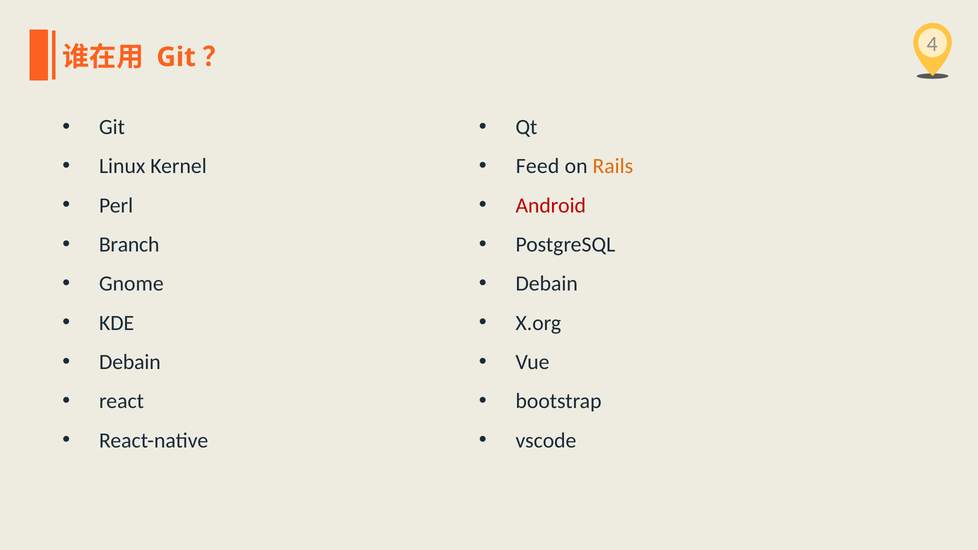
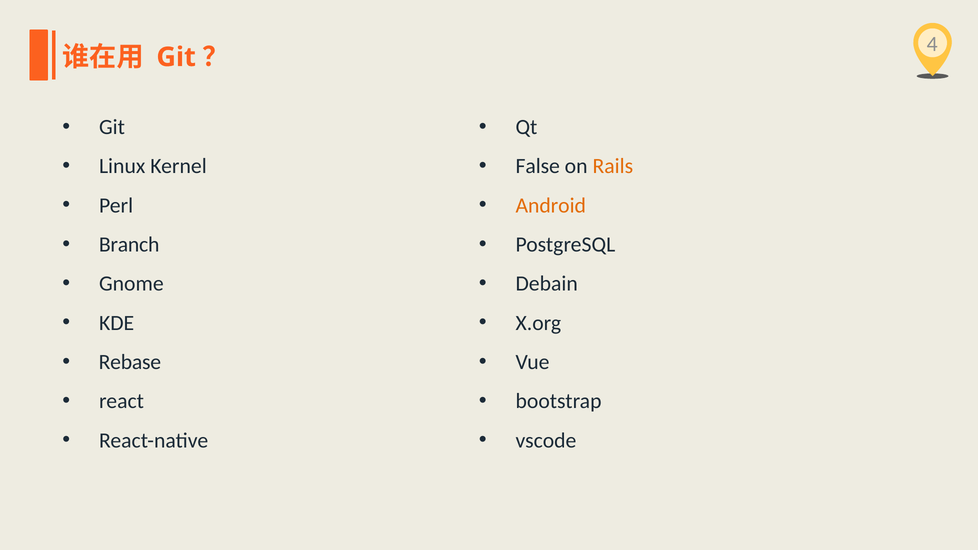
Feed: Feed -> False (538, 166)
Android colour: red -> orange (551, 206)
Debain: Debain -> Rebase (130, 362)
